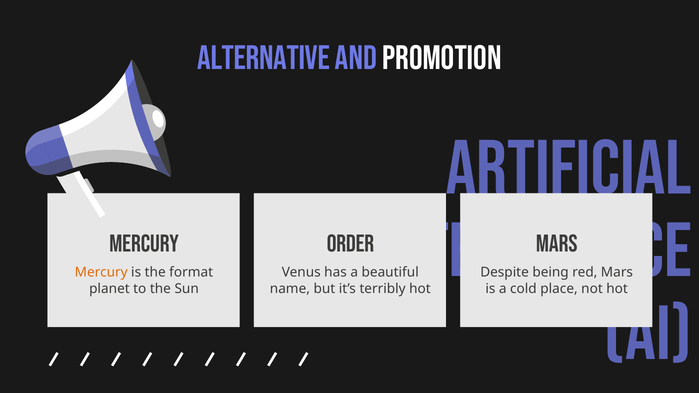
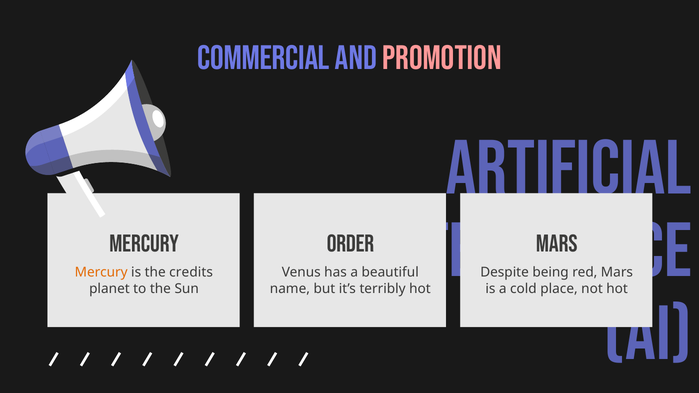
ALTERNATIVE: ALTERNATIVE -> COMMERCIAL (263, 58)
PROMOTION colour: white -> pink (442, 58)
format: format -> credits (191, 272)
